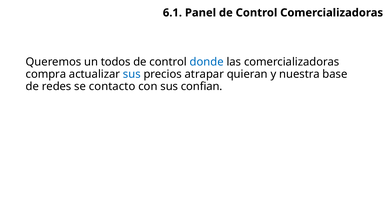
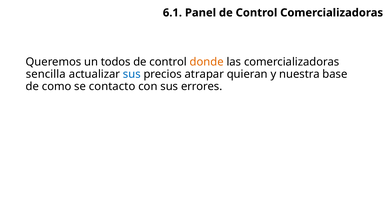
donde colour: blue -> orange (207, 62)
compra: compra -> sencilla (46, 74)
redes: redes -> como (57, 86)
confian: confian -> errores (202, 86)
